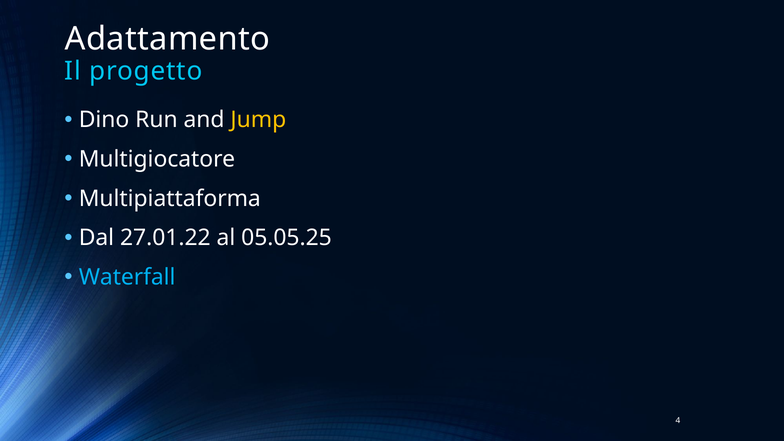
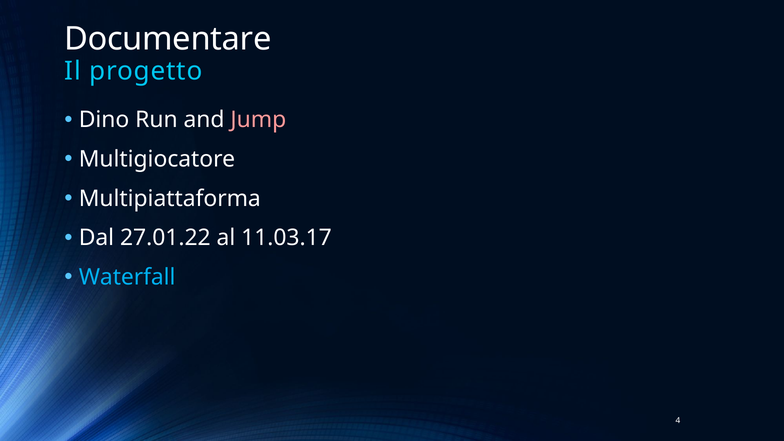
Adattamento: Adattamento -> Documentare (168, 39)
Jump colour: yellow -> pink (258, 120)
05.05.25: 05.05.25 -> 11.03.17 (287, 238)
